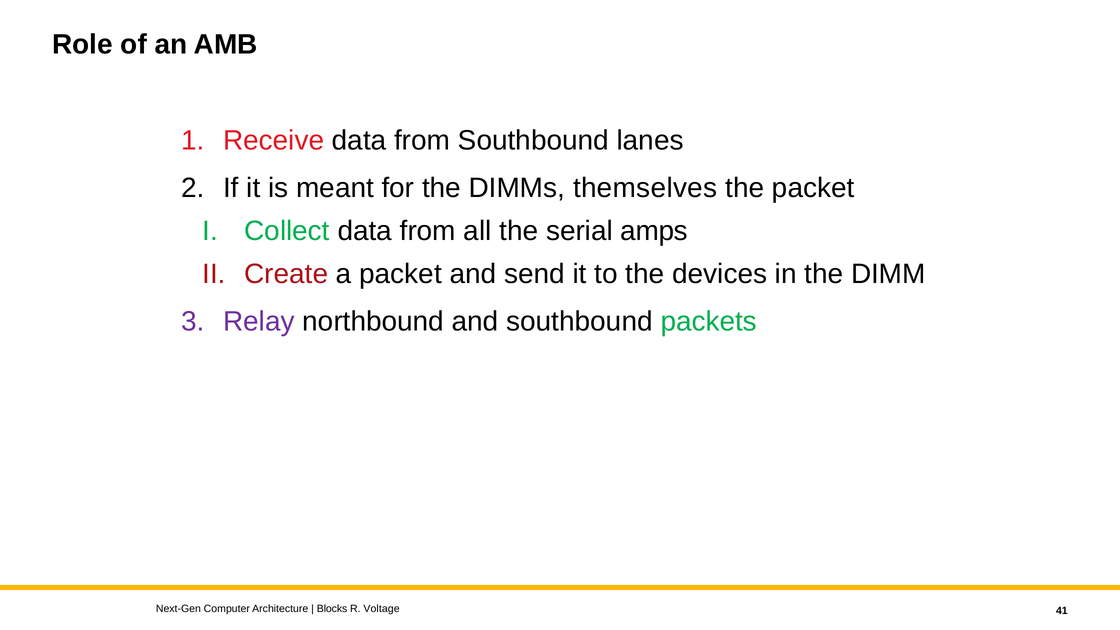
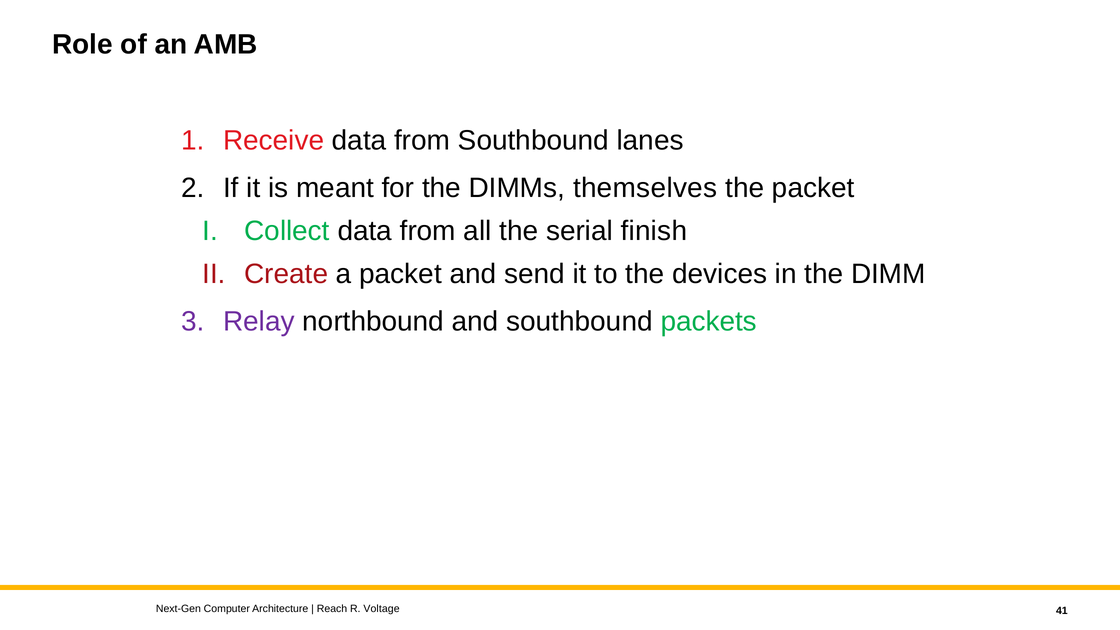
amps: amps -> finish (654, 231)
Blocks: Blocks -> Reach (332, 609)
